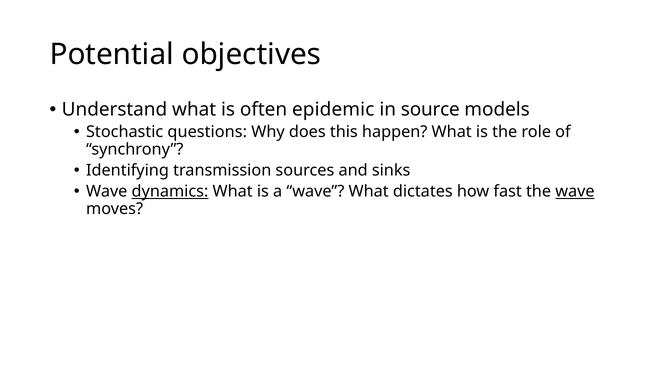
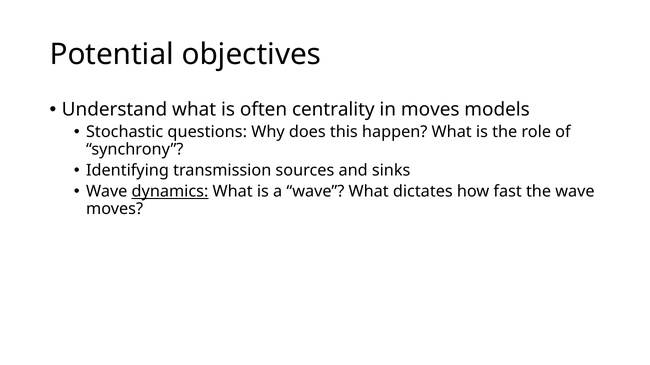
epidemic: epidemic -> centrality (333, 110)
in source: source -> moves (430, 110)
wave underline: present -> none (575, 192)
